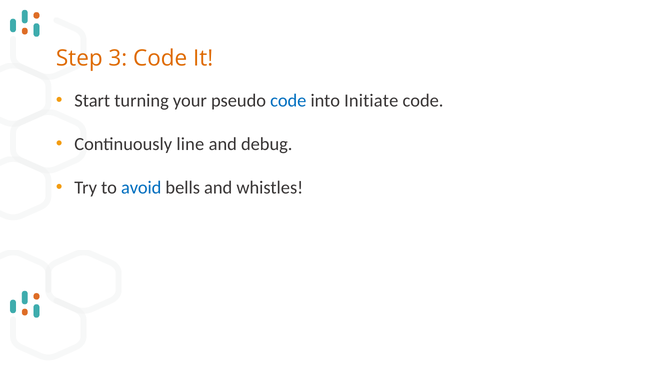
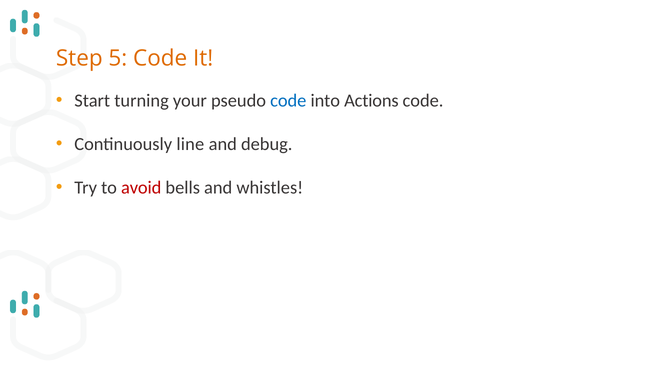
3: 3 -> 5 (118, 58)
Initiate: Initiate -> Actions (371, 101)
avoid colour: blue -> red (141, 187)
